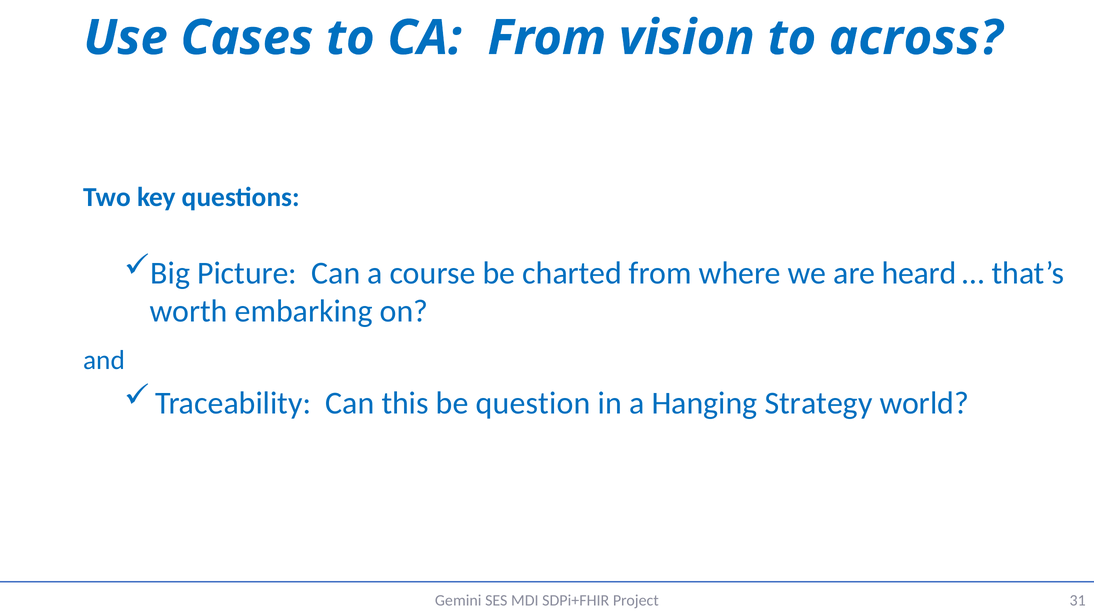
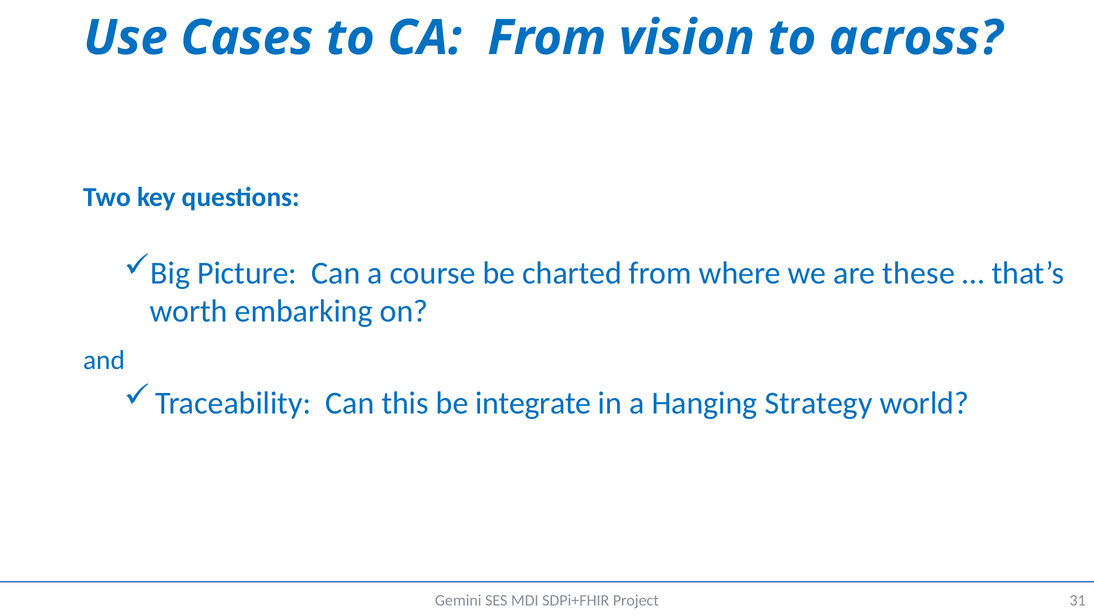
heard: heard -> these (919, 273)
question: question -> integrate (533, 403)
